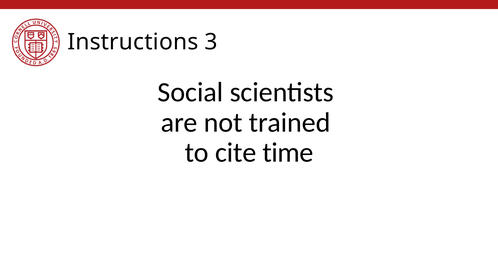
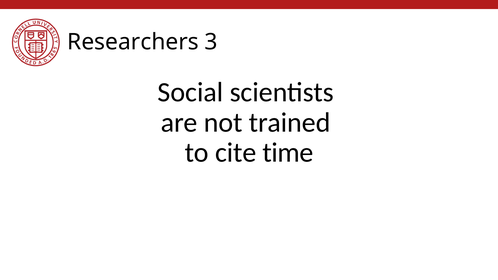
Instructions: Instructions -> Researchers (133, 42)
